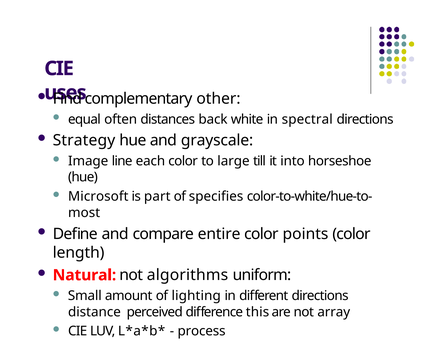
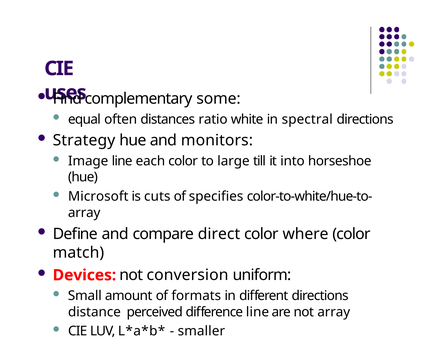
other: other -> some (218, 99)
back: back -> ratio (213, 119)
grayscale: grayscale -> monitors (217, 141)
part: part -> cuts (157, 197)
most: most -> array (84, 213)
entire: entire -> direct (219, 234)
points: points -> where (305, 234)
length: length -> match (78, 253)
Natural: Natural -> Devices (84, 275)
algorithms: algorithms -> conversion (188, 275)
lighting: lighting -> formats (196, 296)
difference this: this -> line (258, 312)
process: process -> smaller (201, 332)
